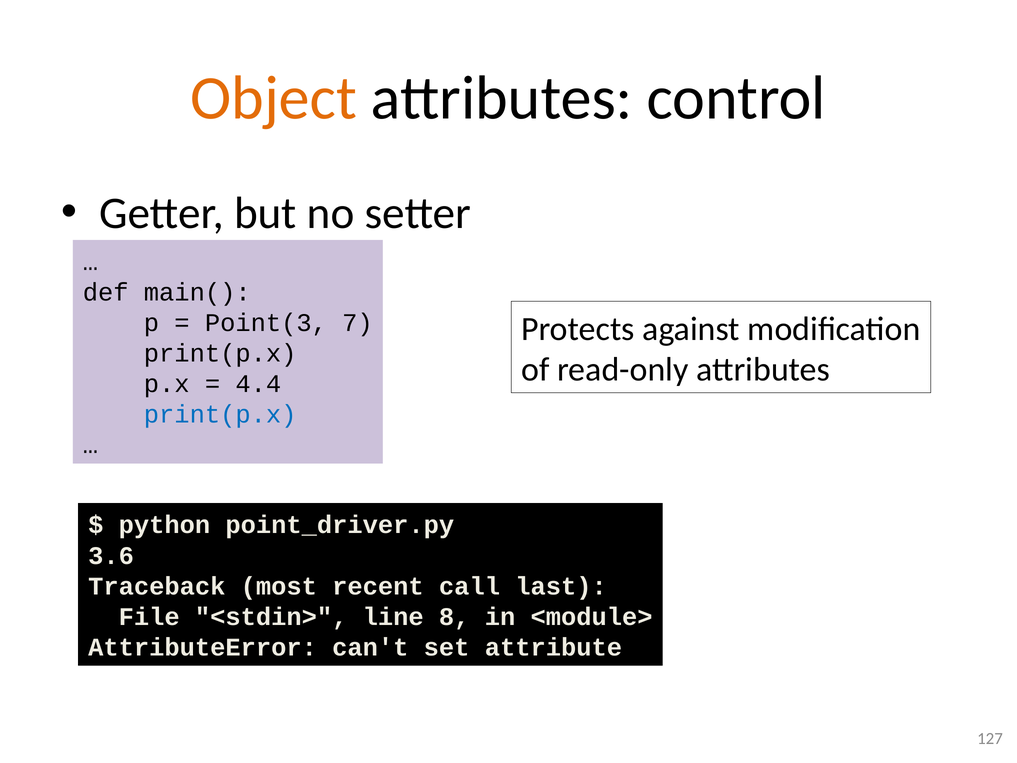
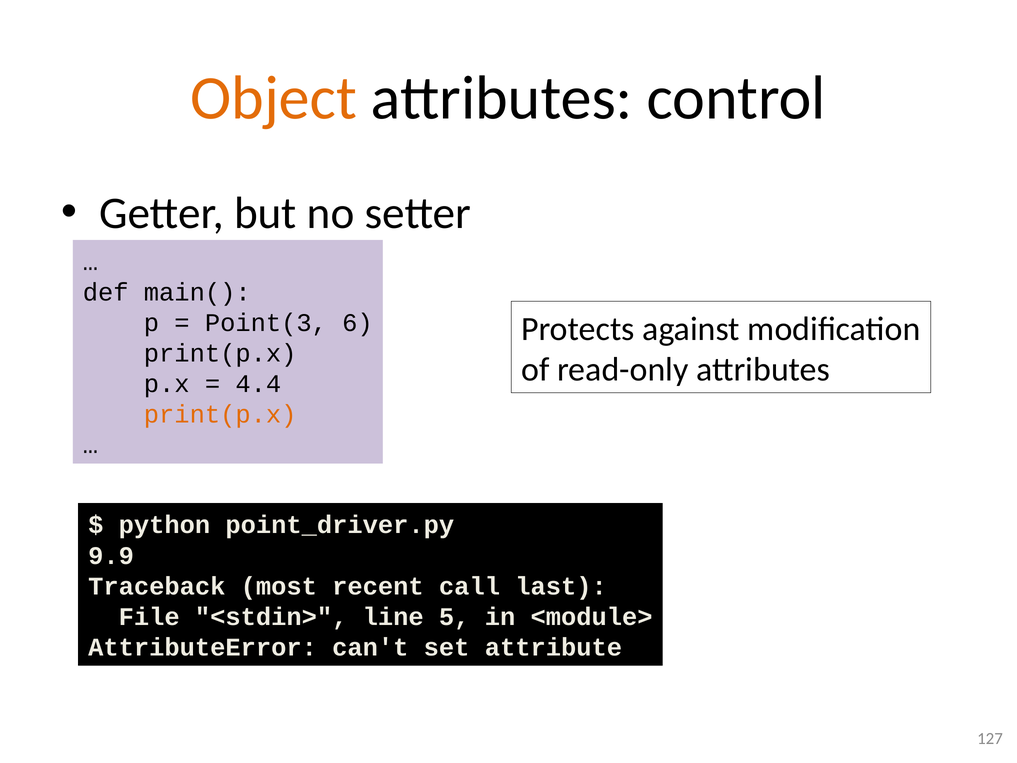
7: 7 -> 6 (357, 323)
print(p.x colour: blue -> orange (220, 414)
3.6: 3.6 -> 9.9 (111, 555)
8: 8 -> 5 (454, 616)
